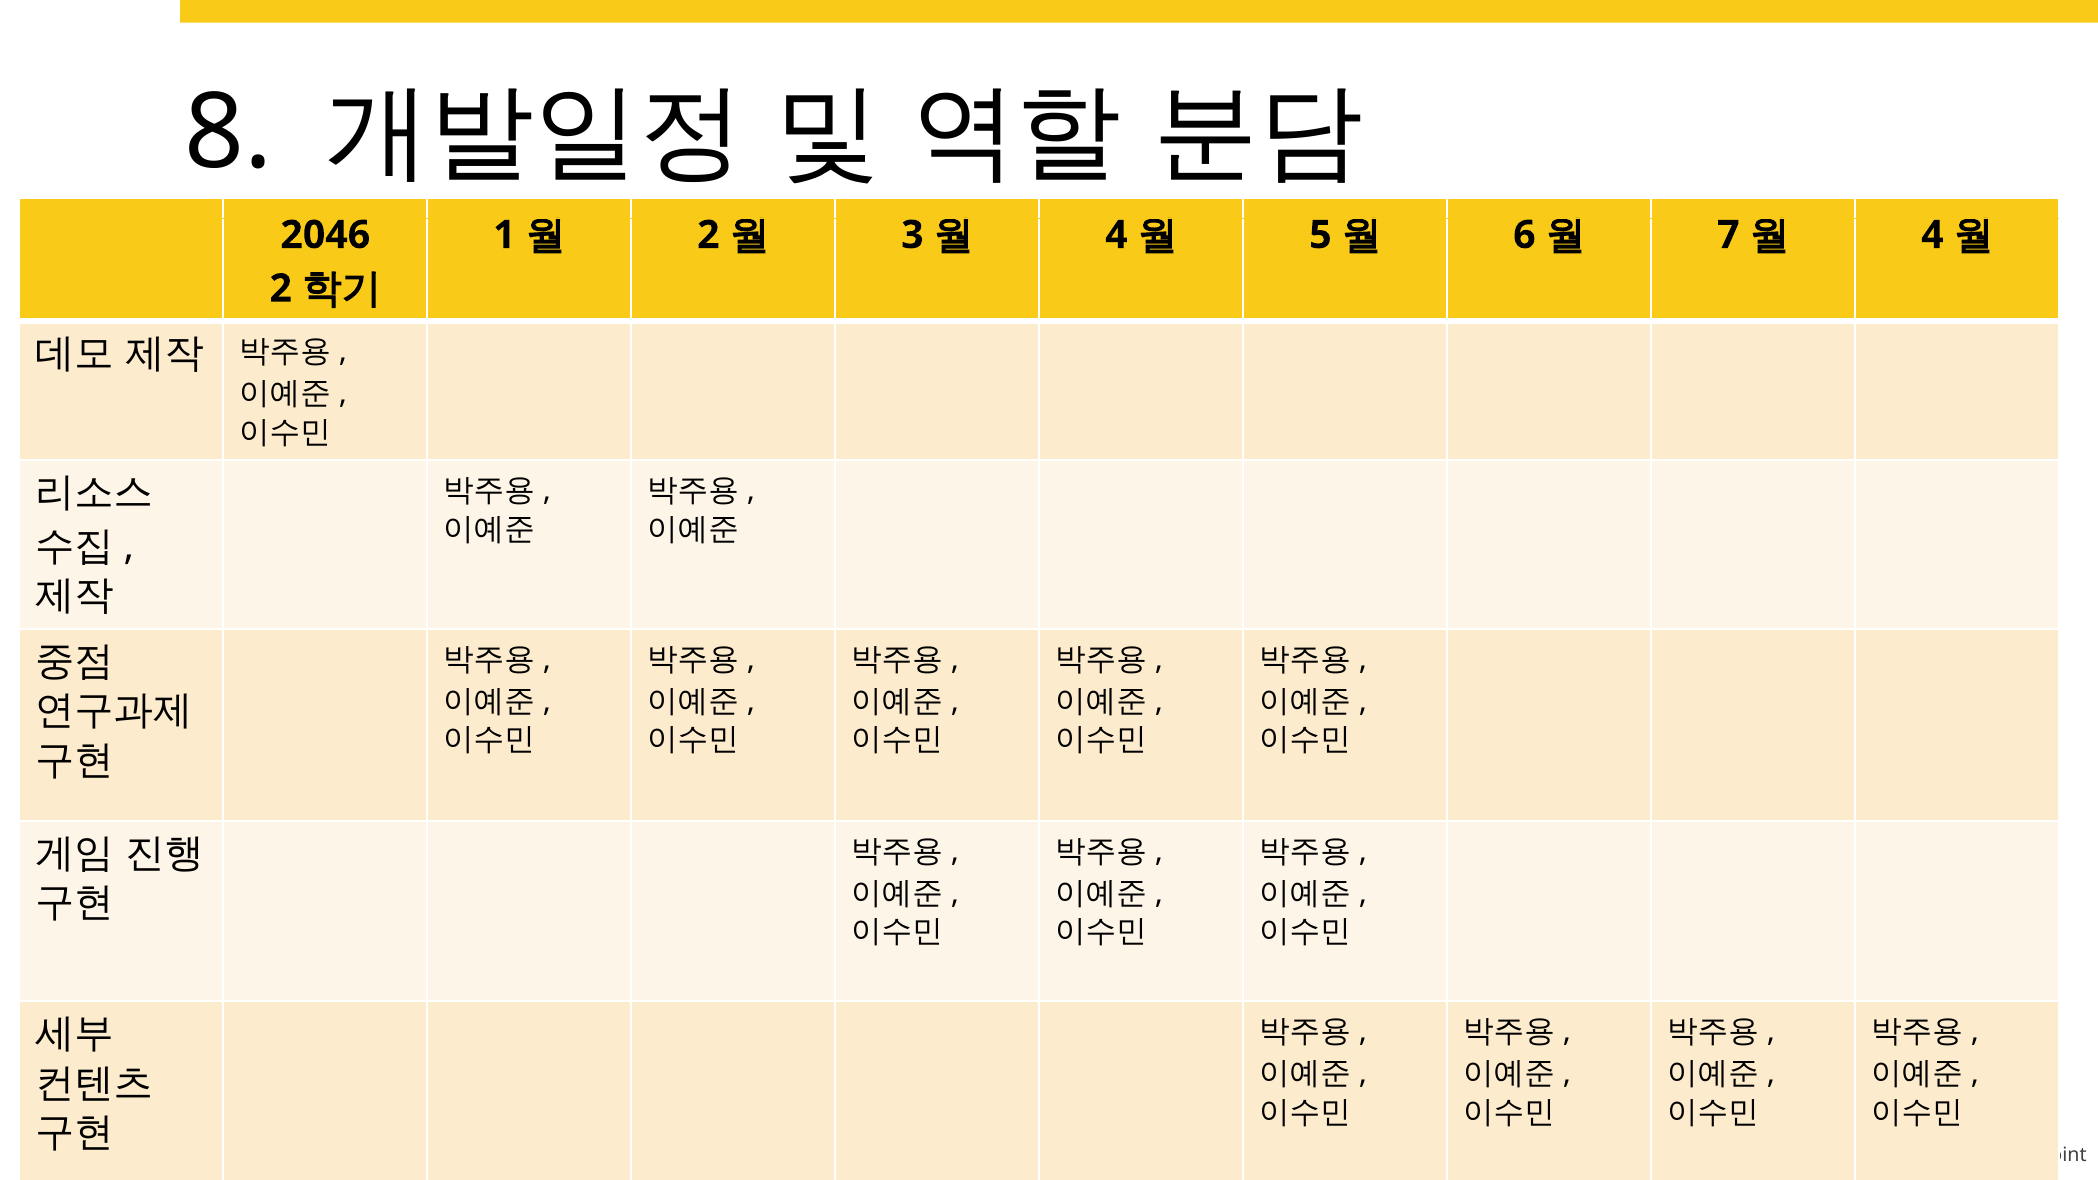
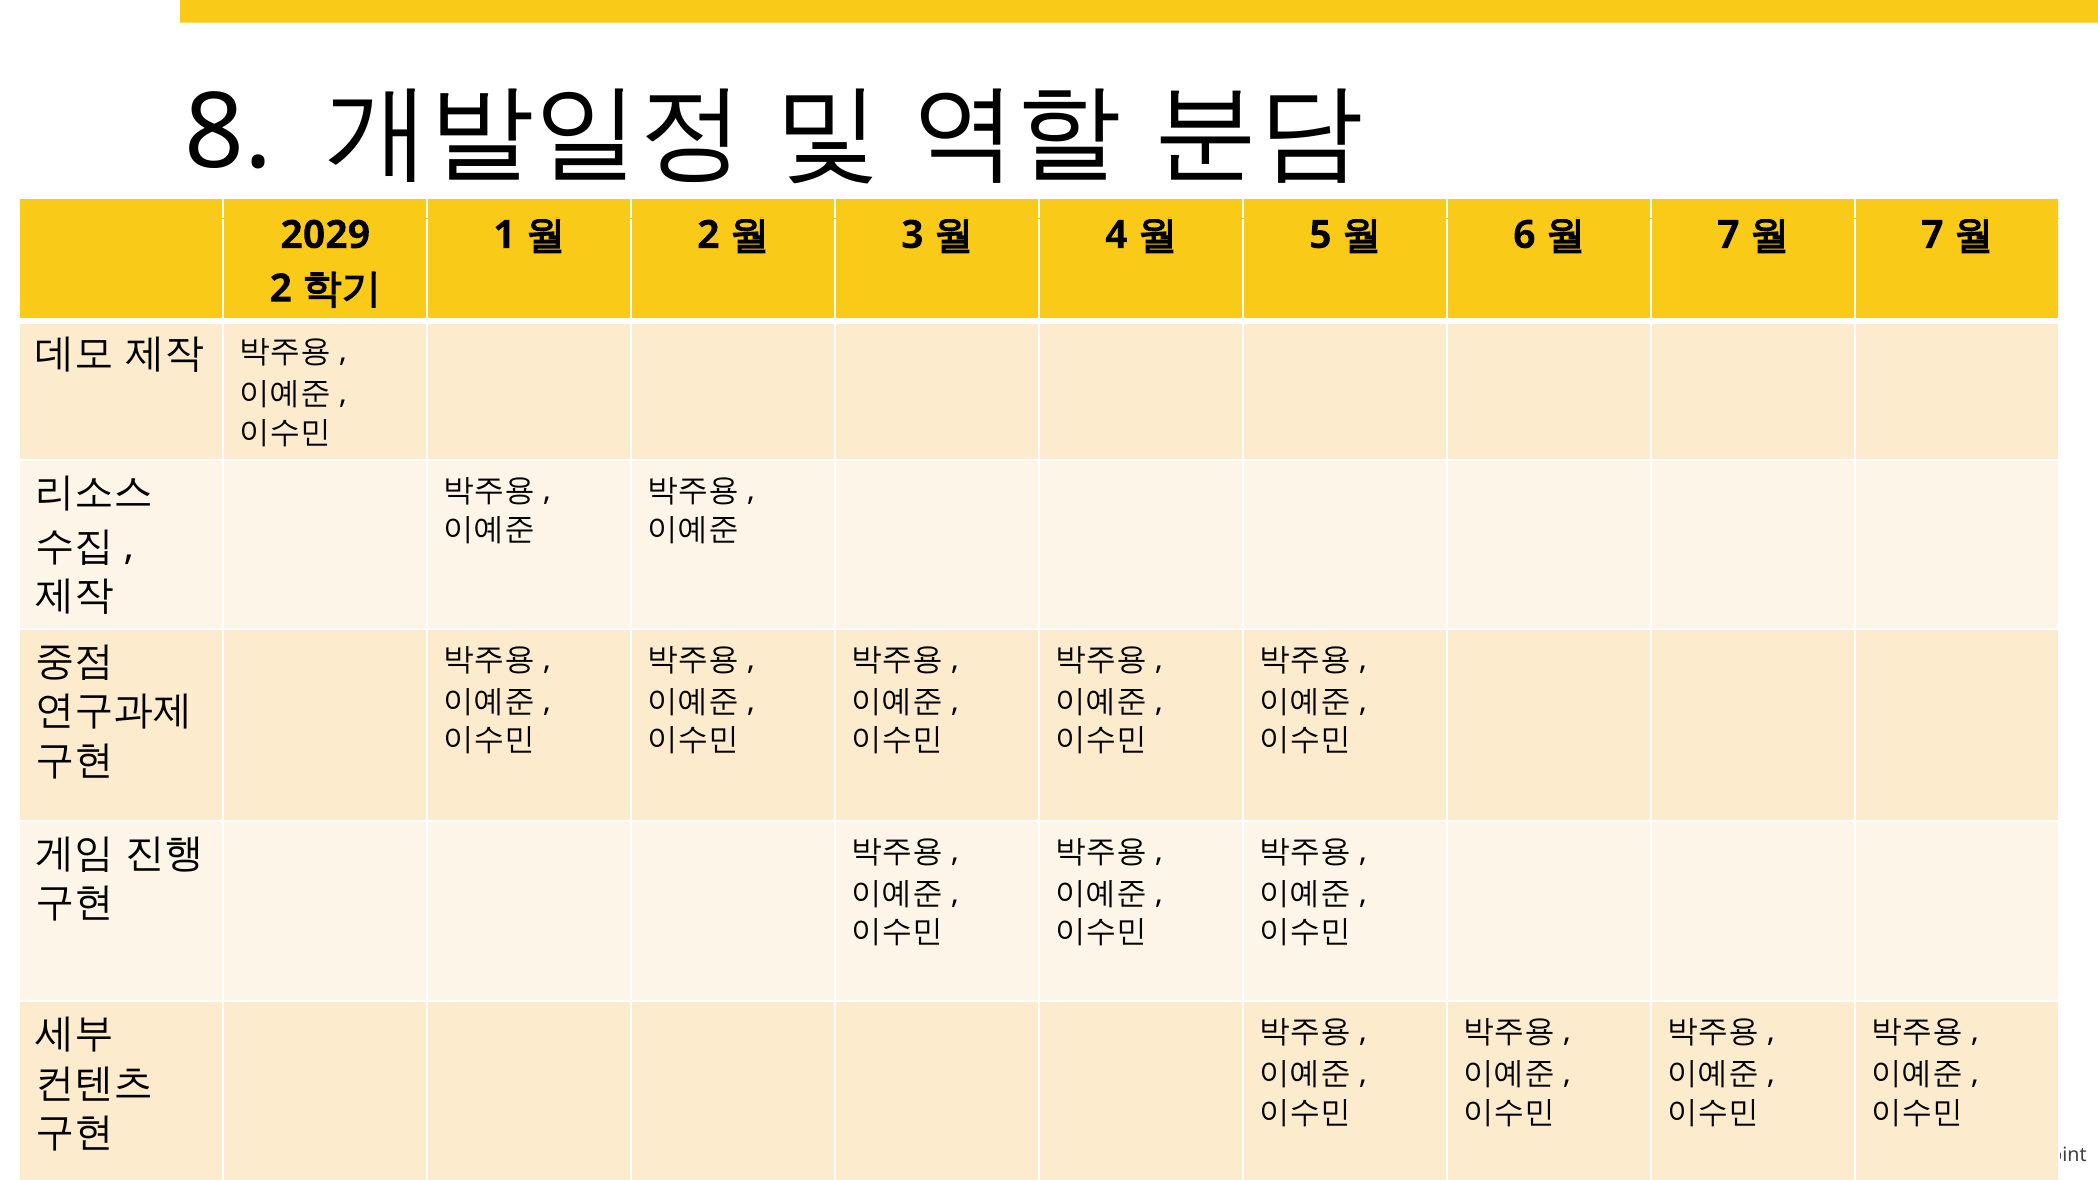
2046: 2046 -> 2029 (325, 235)
4: 4 -> 7 (1932, 235)
